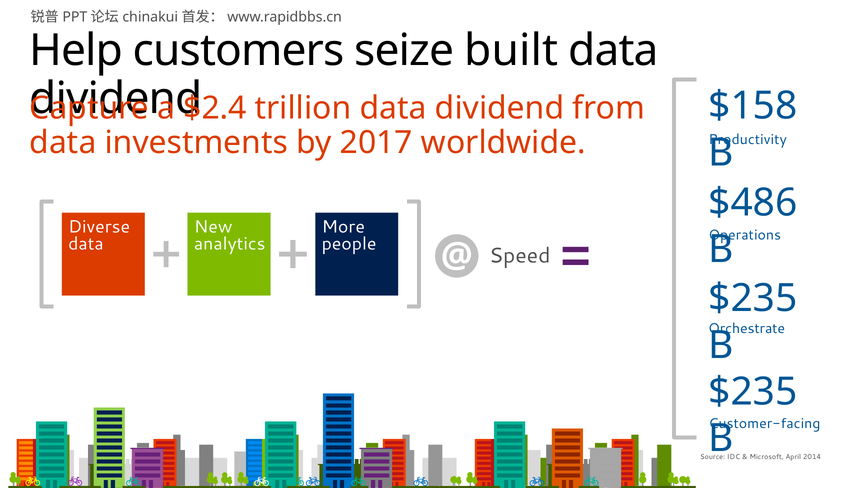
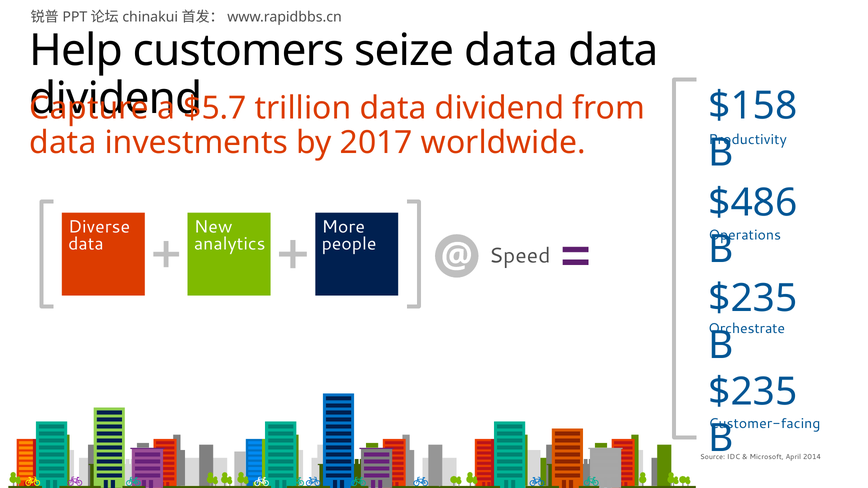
seize built: built -> data (511, 51)
$2.4: $2.4 -> $5.7 (215, 108)
